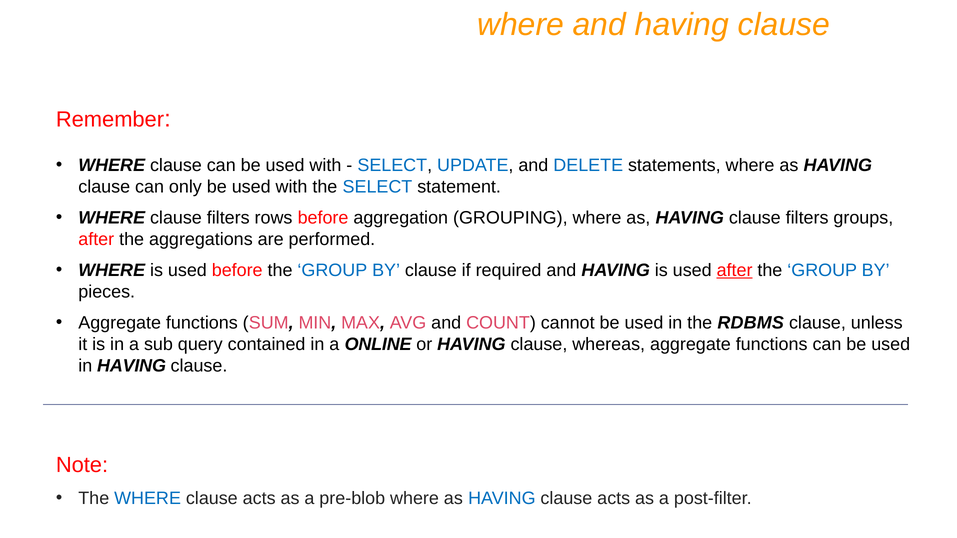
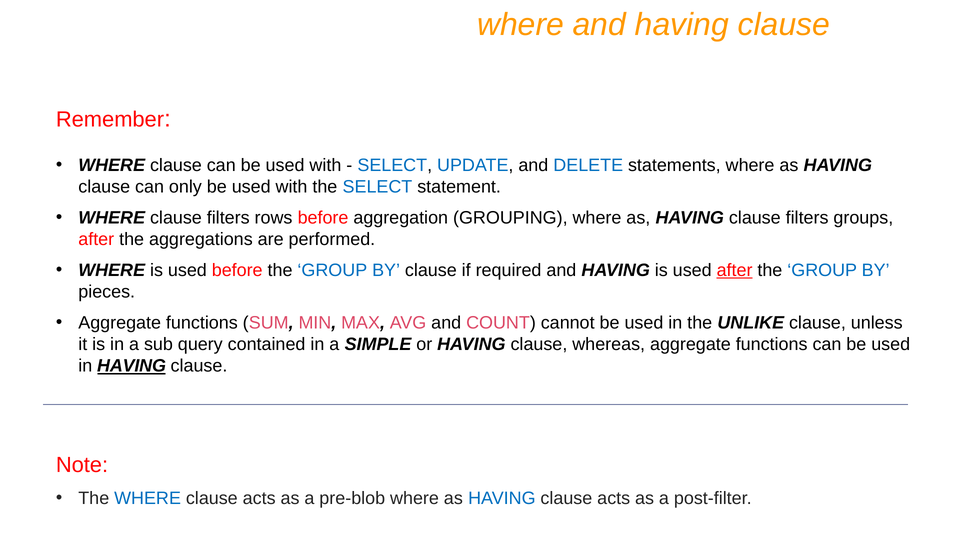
RDBMS: RDBMS -> UNLIKE (751, 323)
ONLINE: ONLINE -> SIMPLE (378, 345)
HAVING underline: none -> present (132, 366)
